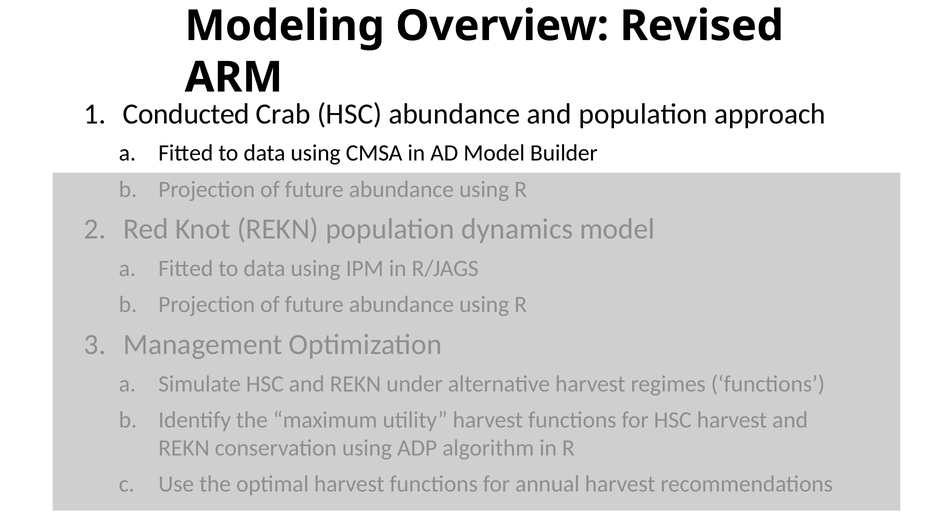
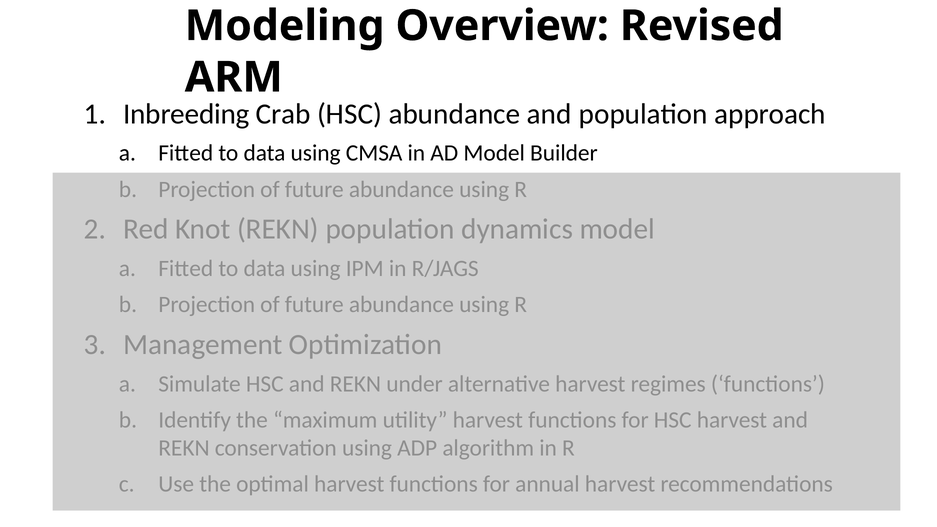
Conducted: Conducted -> Inbreeding (186, 114)
